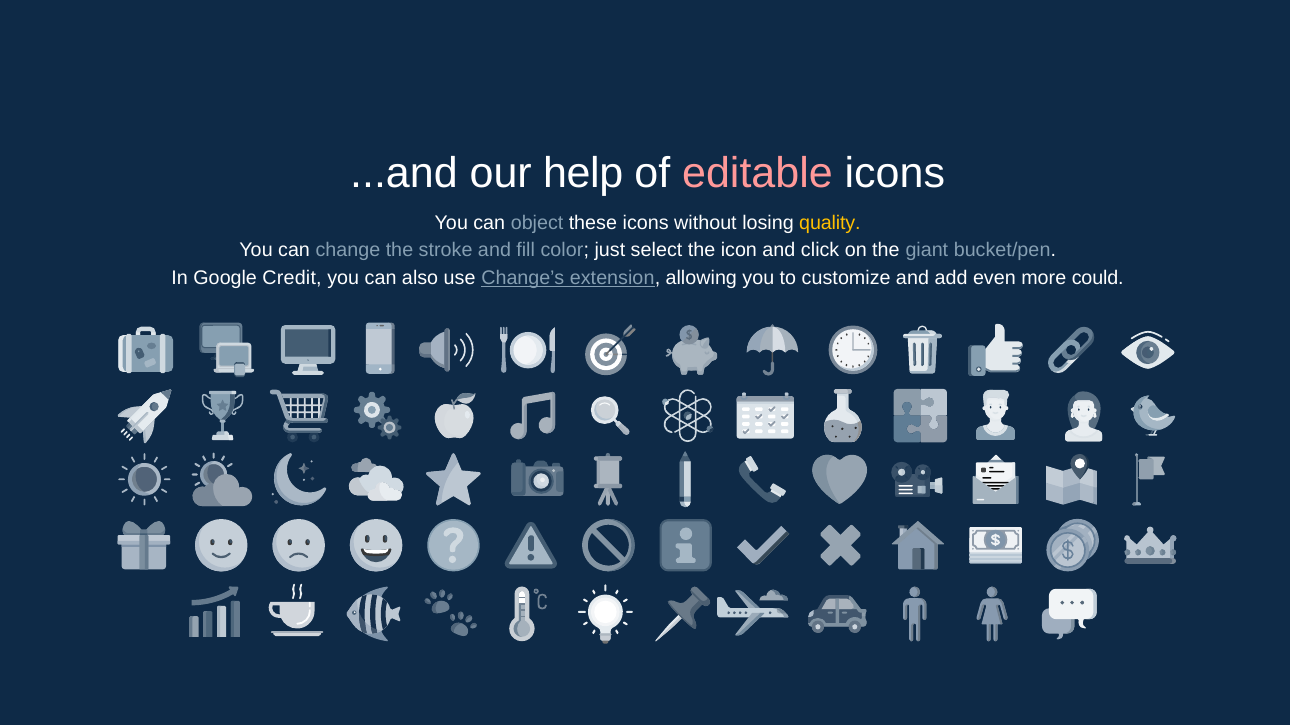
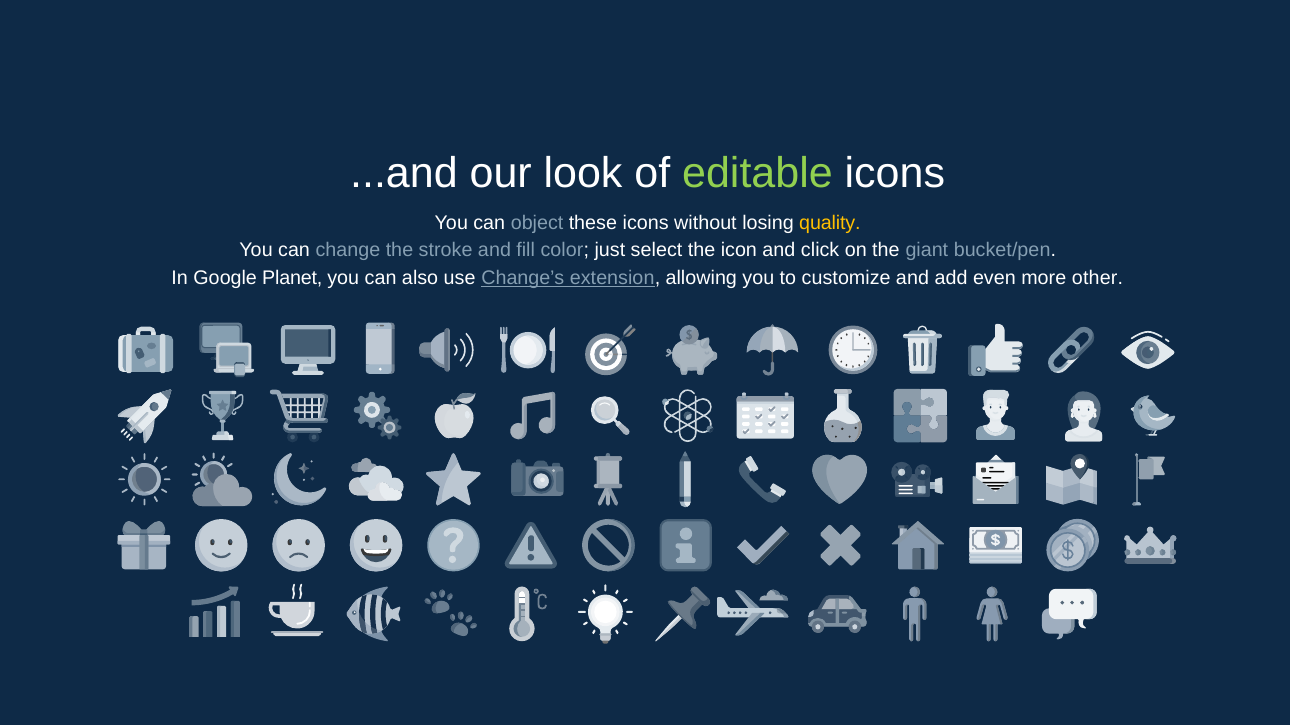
help: help -> look (583, 173)
editable colour: pink -> light green (757, 173)
Credit: Credit -> Planet (292, 278)
could: could -> other (1098, 278)
